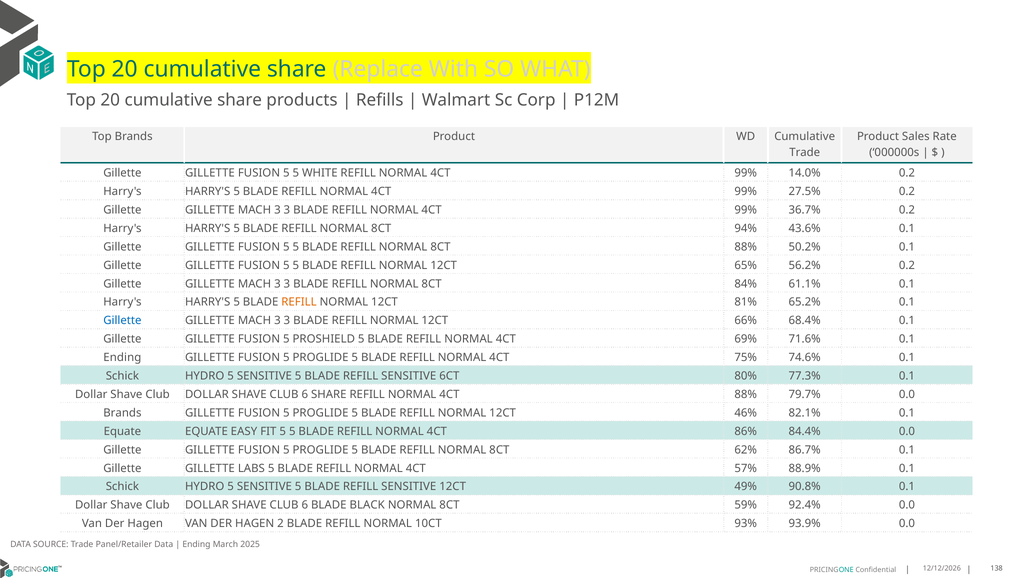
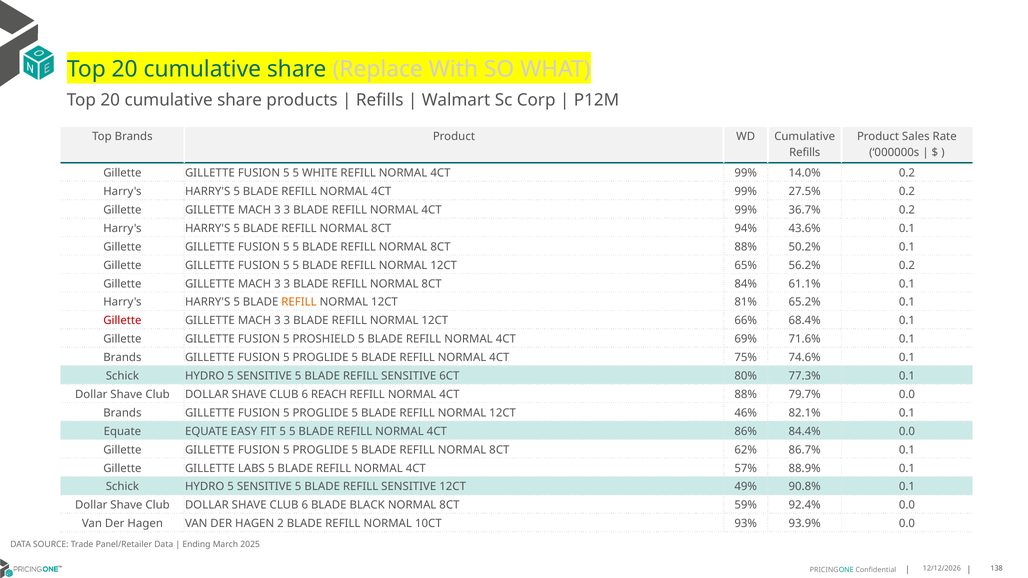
Trade: Trade -> Refills (805, 152)
Gillette colour: blue -> red (122, 321)
Ending: Ending -> Brands (122, 358)
6 SHARE: SHARE -> REACH (329, 395)
